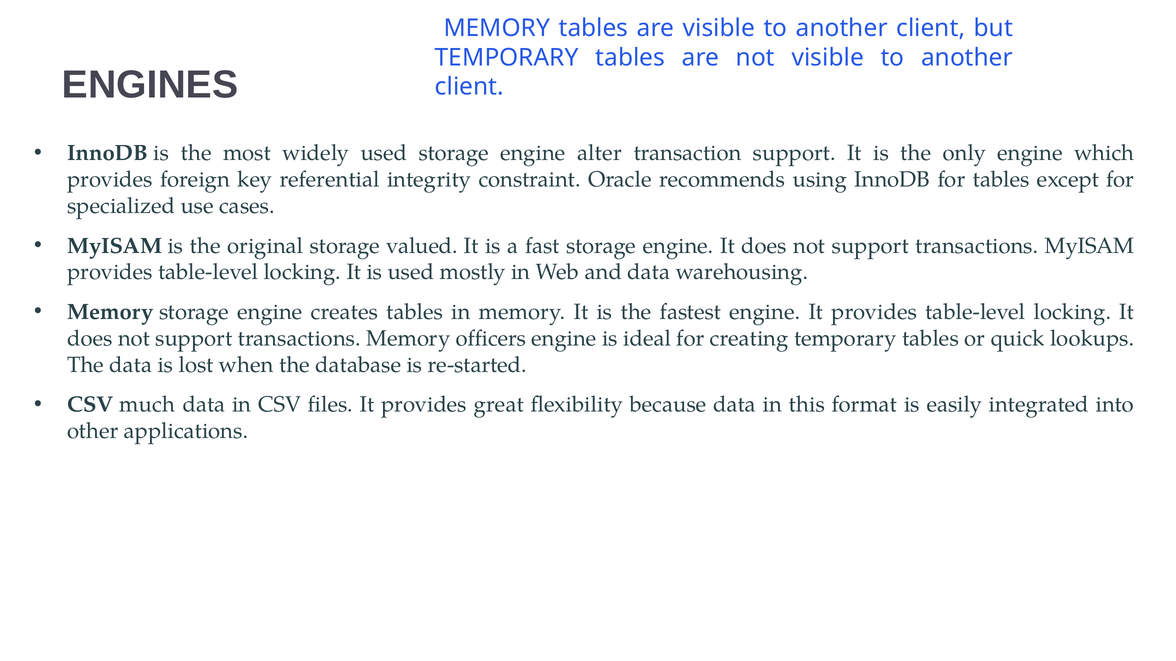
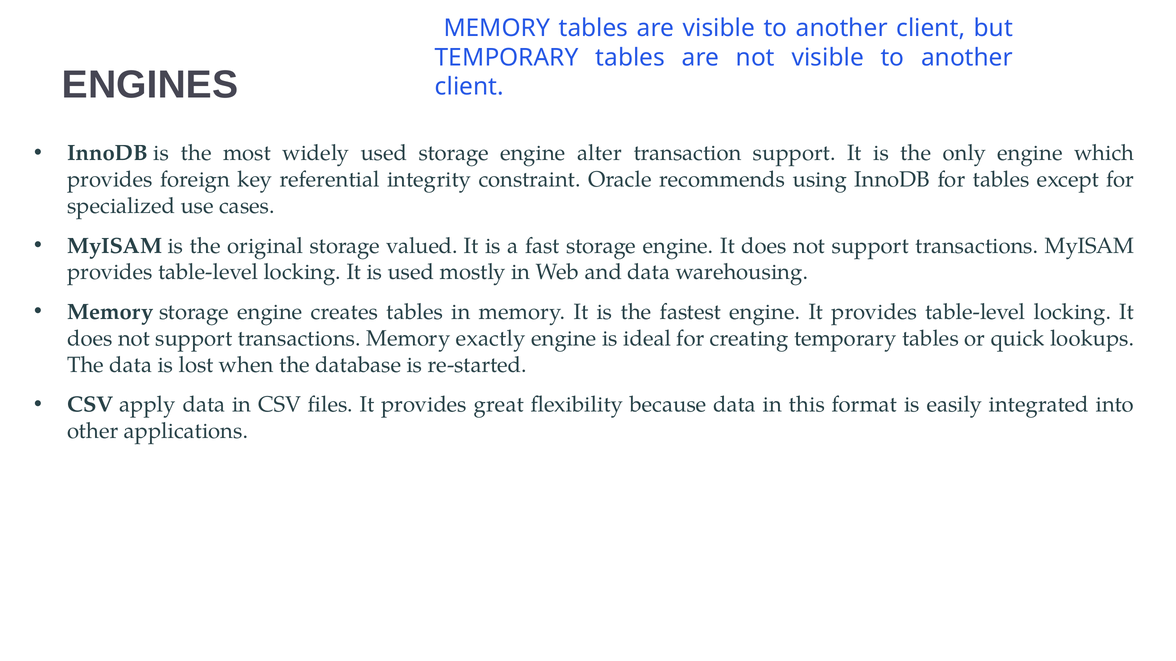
officers: officers -> exactly (491, 339)
much: much -> apply (147, 405)
